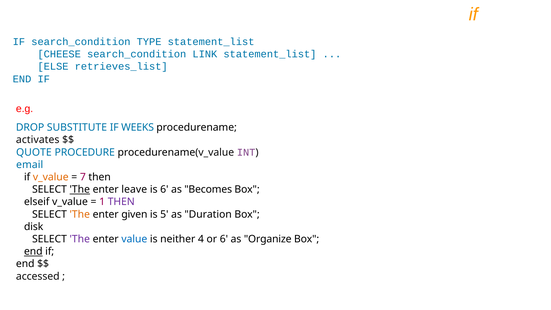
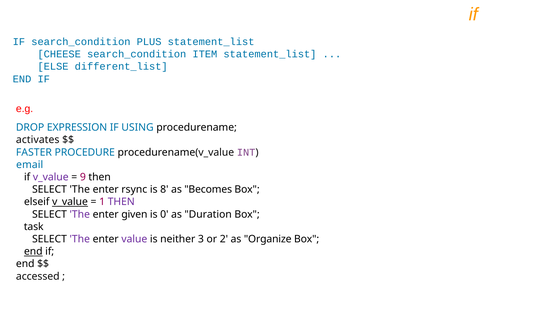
TYPE: TYPE -> PLUS (149, 42)
LINK: LINK -> ITEM (205, 54)
retrieves_list: retrieves_list -> different_list (121, 67)
SUBSTITUTE: SUBSTITUTE -> EXPRESSION (77, 127)
WEEKS: WEEKS -> USING (137, 127)
QUOTE: QUOTE -> FASTER (34, 152)
v_value colour: orange -> purple (51, 177)
7: 7 -> 9 (83, 177)
The underline: present -> none (80, 189)
leave: leave -> rsync (134, 189)
is 6: 6 -> 8 (164, 189)
v_value underline: none -> present (70, 202)
The colour: orange -> purple (80, 214)
5: 5 -> 0 (164, 214)
disk: disk -> task (34, 227)
value colour: blue -> purple (134, 239)
4: 4 -> 3 (201, 239)
or 6: 6 -> 2 (224, 239)
